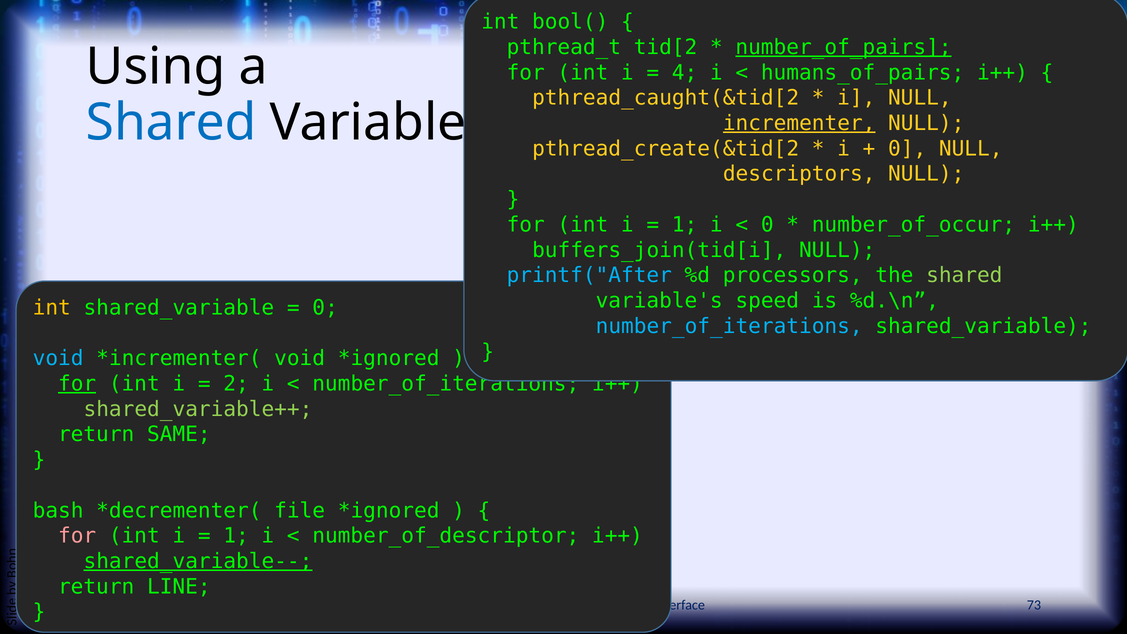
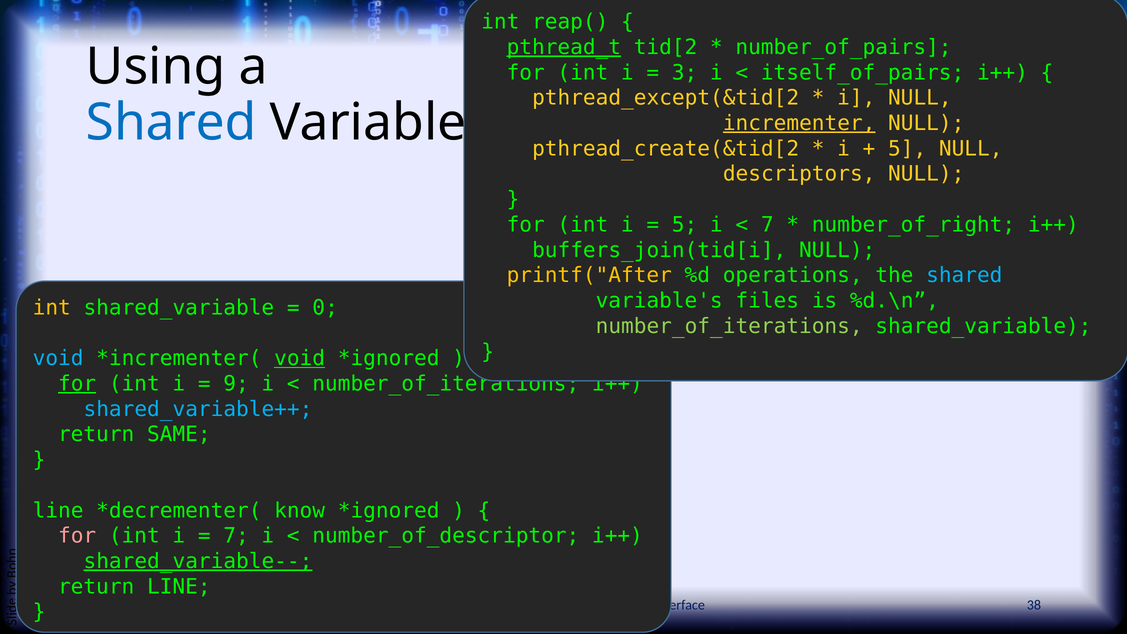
bool(: bool( -> reap( (570, 22)
pthread_t underline: none -> present (564, 47)
number_of_pairs underline: present -> none (844, 47)
4: 4 -> 3 (685, 73)
humans_of_pairs: humans_of_pairs -> itself_of_pairs (863, 73)
pthread_caught(&tid[2: pthread_caught(&tid[2 -> pthread_except(&tid[2 (666, 98)
0: 0 -> 5 (907, 149)
1: 1 -> 5 (685, 225)
0: 0 -> 7 (767, 225)
number_of_occur: number_of_occur -> number_of_right (913, 225)
printf("After colour: light blue -> yellow (589, 275)
processors: processors -> operations (793, 275)
shared colour: light green -> light blue (964, 275)
speed: speed -> files (767, 301)
number_of_iterations colour: light blue -> light green (729, 326)
void underline: none -> present (300, 358)
2: 2 -> 9 (236, 384)
shared_variable++ colour: light green -> light blue (198, 409)
bash: bash -> line (58, 510)
file: file -> know (300, 510)
1: 1 -> 7 (236, 536)
73: 73 -> 38 (1034, 605)
